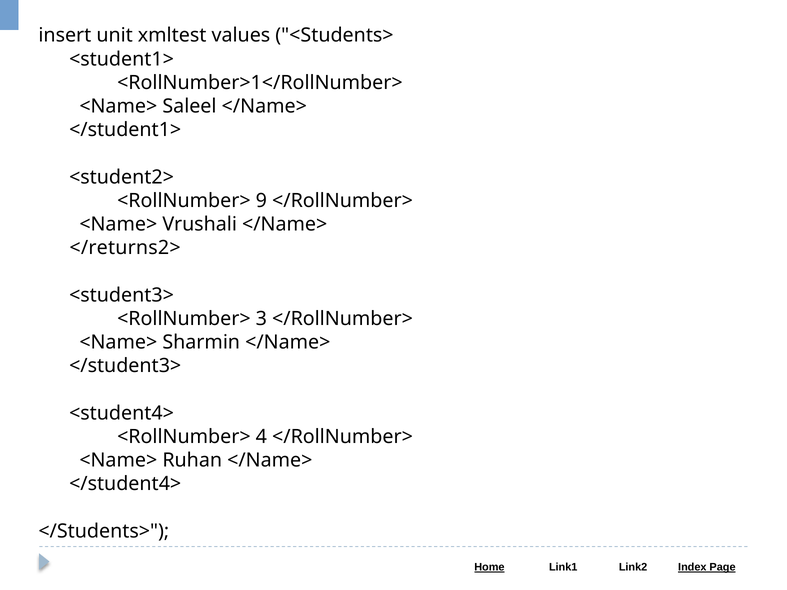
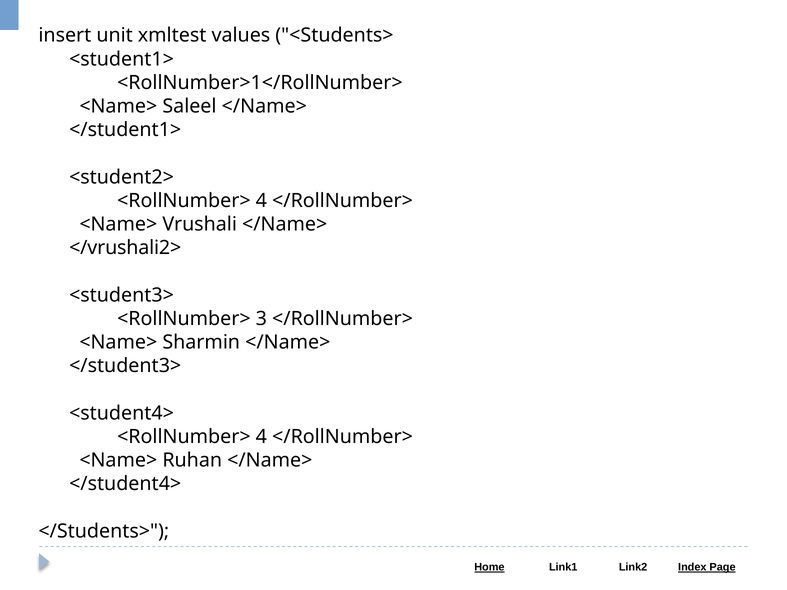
9: 9 -> 4 (261, 201)
</returns2>: </returns2> -> </vrushali2> (125, 248)
